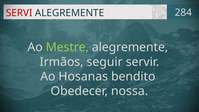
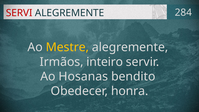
Mestre colour: light green -> yellow (67, 47)
seguir: seguir -> inteiro (105, 62)
nossa: nossa -> honra (130, 91)
